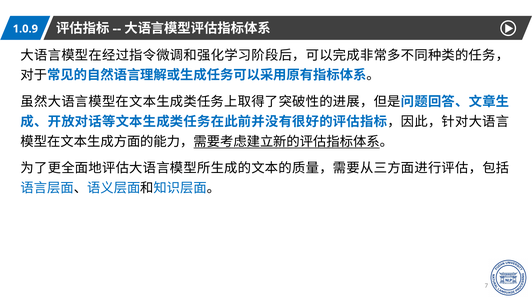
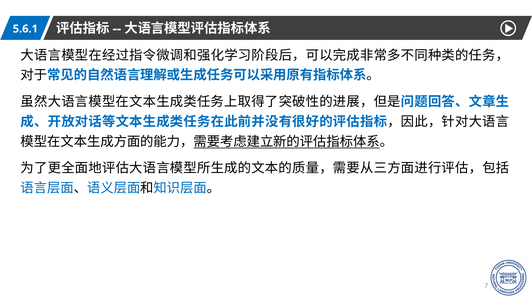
1.0.9: 1.0.9 -> 5.6.1 (25, 29)
